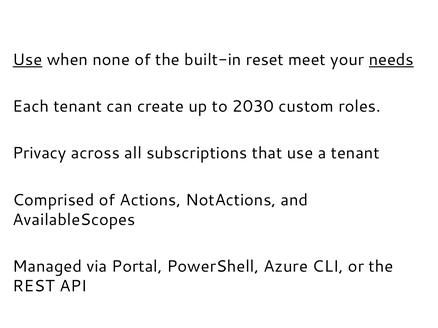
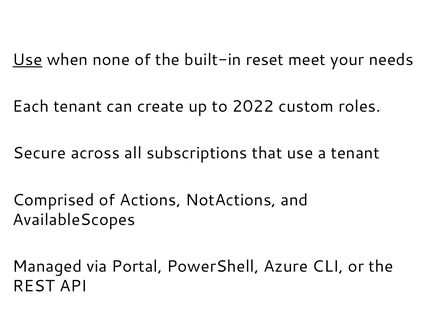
needs underline: present -> none (391, 60)
2030: 2030 -> 2022 (253, 107)
Privacy: Privacy -> Secure (39, 153)
